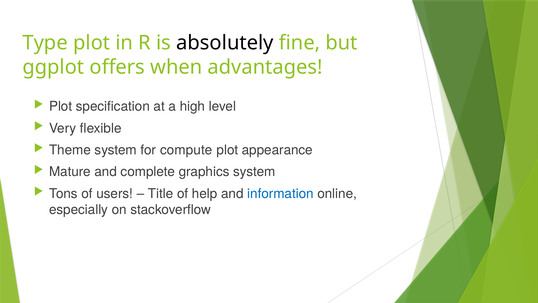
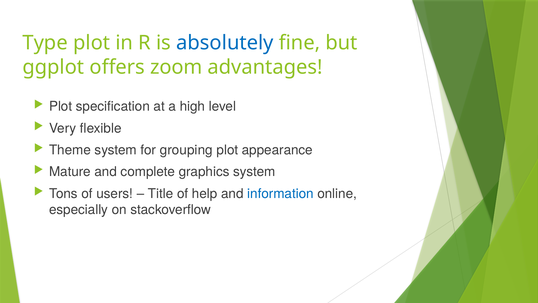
absolutely colour: black -> blue (225, 43)
when: when -> zoom (176, 67)
compute: compute -> grouping (186, 150)
